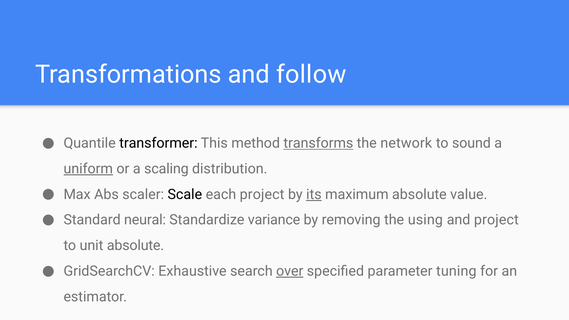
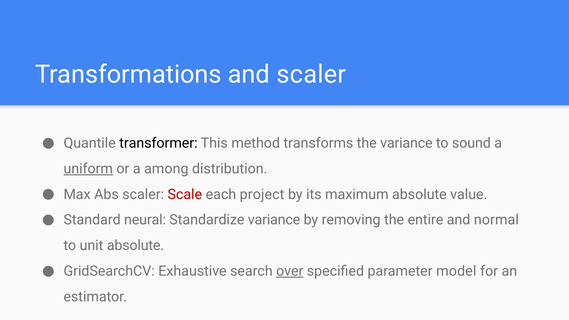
and follow: follow -> scaler (311, 75)
transforms underline: present -> none (318, 143)
the network: network -> variance (406, 143)
scaling: scaling -> among (166, 169)
Scale colour: black -> red (185, 194)
its underline: present -> none (314, 194)
using: using -> entire (425, 220)
and project: project -> normal (496, 220)
tuning: tuning -> model (456, 271)
